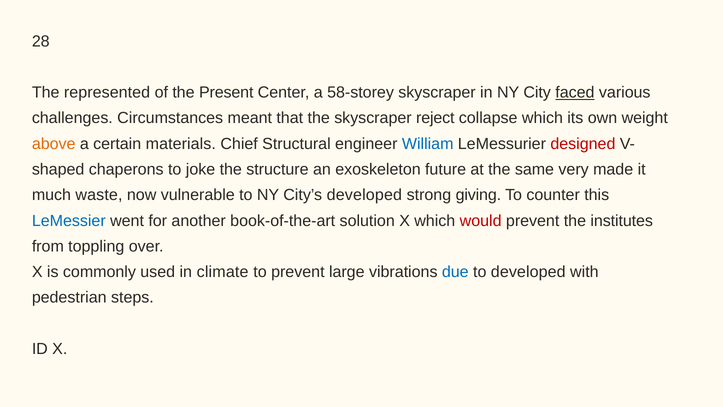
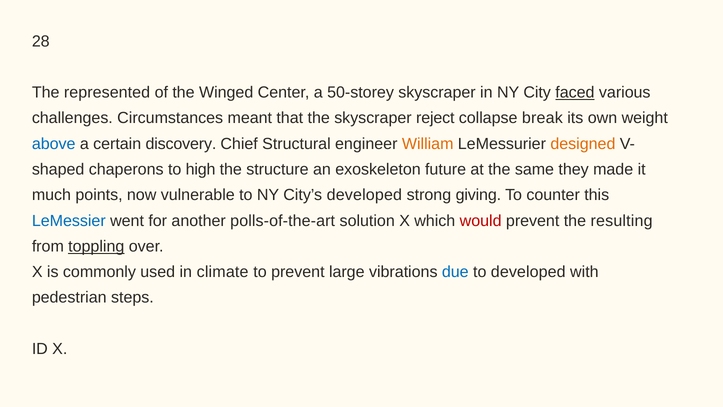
Present: Present -> Winged (226, 92)
58-storey: 58-storey -> 50-storey (361, 92)
collapse which: which -> break (542, 118)
above colour: orange -> blue (54, 144)
materials: materials -> discovery (181, 144)
William colour: blue -> orange (428, 144)
designed colour: red -> orange (583, 144)
joke: joke -> high (201, 169)
very: very -> they (574, 169)
waste: waste -> points (99, 195)
book-of-the-art: book-of-the-art -> polls-of-the-art (283, 221)
institutes: institutes -> resulting (622, 221)
toppling underline: none -> present (96, 246)
